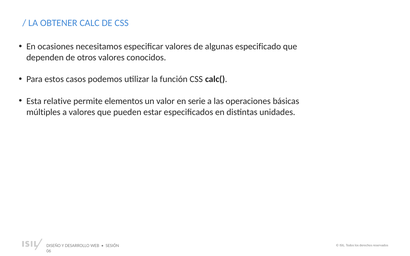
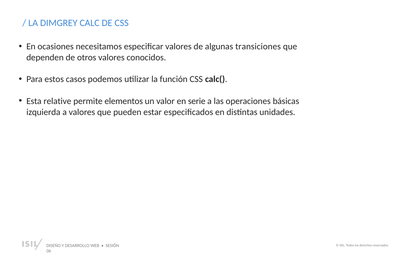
OBTENER: OBTENER -> DIMGREY (59, 23)
especificado: especificado -> transiciones (258, 47)
múltiples: múltiples -> izquierda (43, 112)
